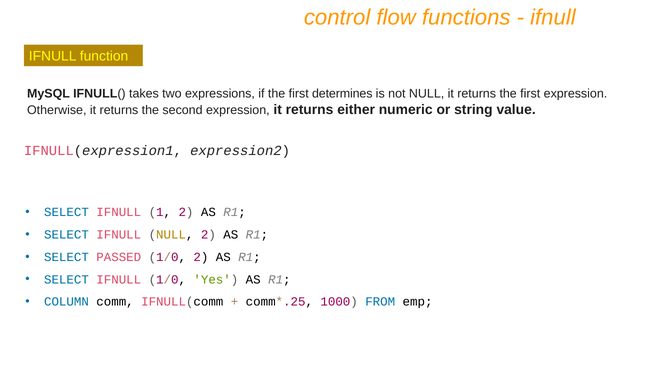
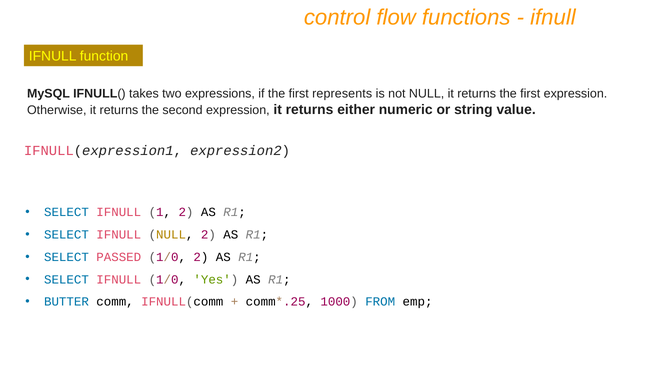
determines: determines -> represents (342, 94)
COLUMN: COLUMN -> BUTTER (66, 302)
